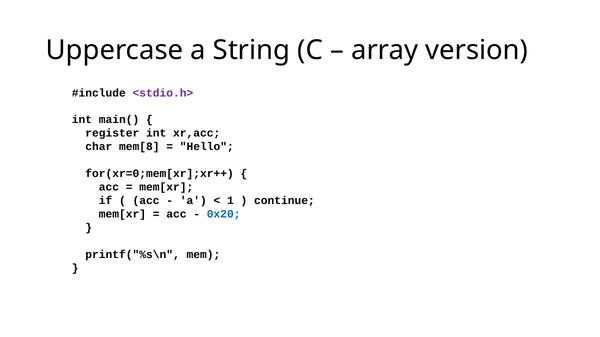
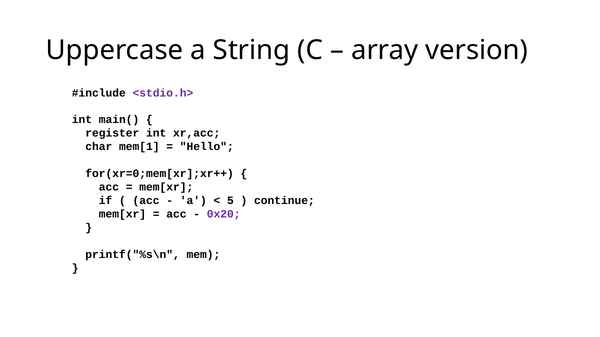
mem[8: mem[8 -> mem[1 (139, 147)
1: 1 -> 5 (230, 201)
0x20 colour: blue -> purple (224, 214)
